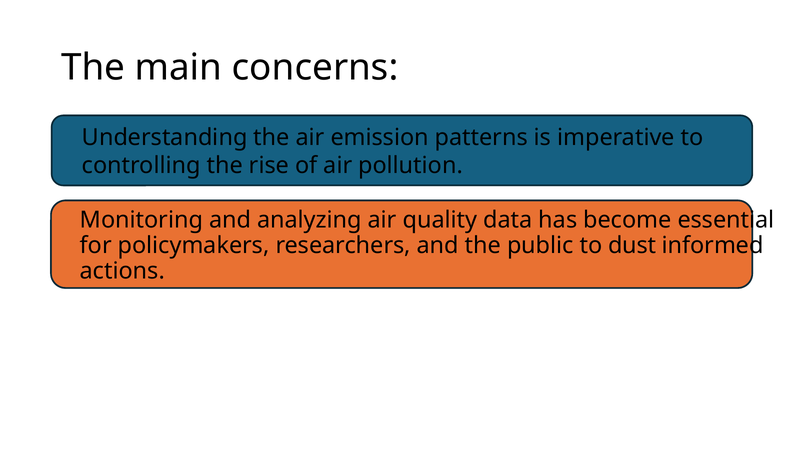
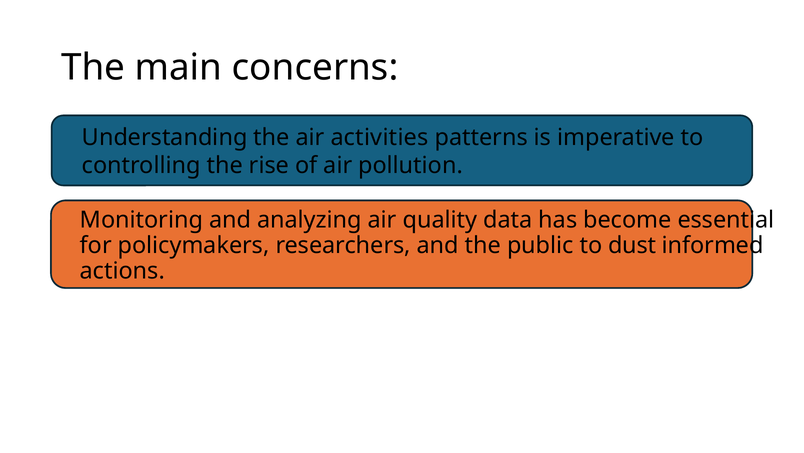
emission: emission -> activities (380, 137)
